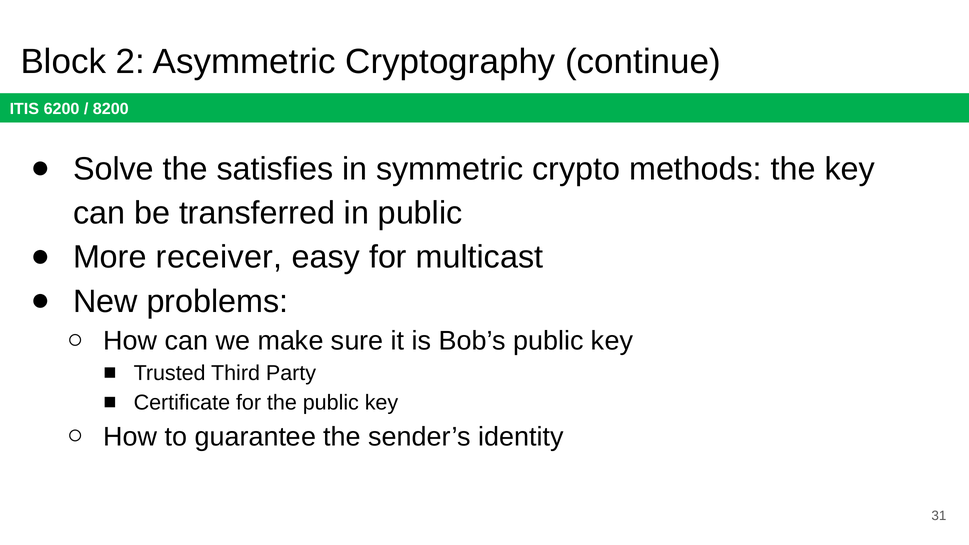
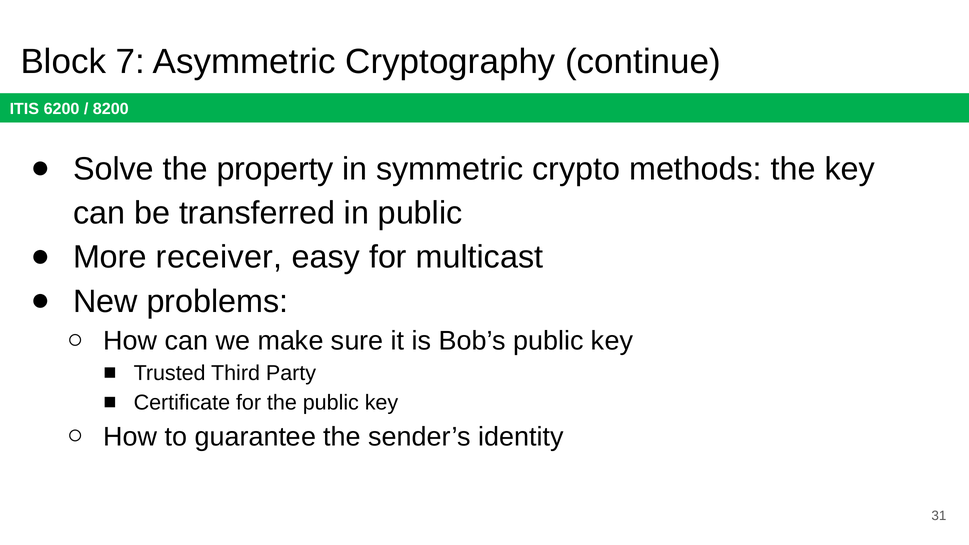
2: 2 -> 7 (130, 62)
satisfies: satisfies -> property (275, 169)
